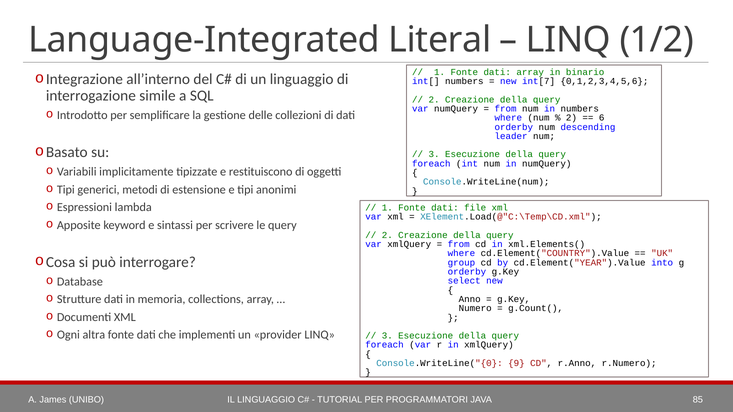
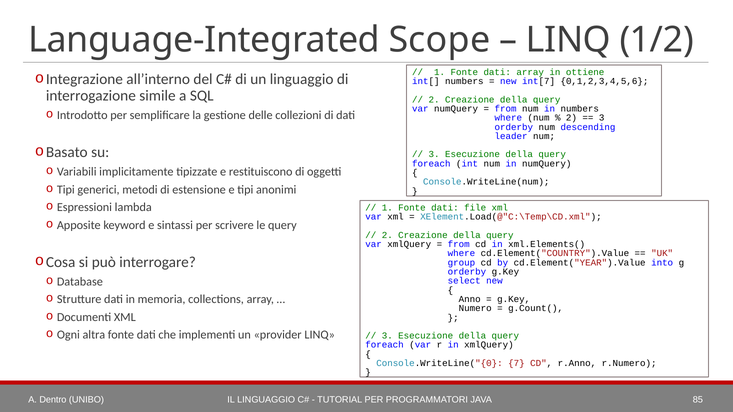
Literal: Literal -> Scope (439, 40)
binario: binario -> ottiene (585, 72)
6: 6 -> 3 (602, 118)
9: 9 -> 7 (516, 364)
James: James -> Dentro (53, 400)
